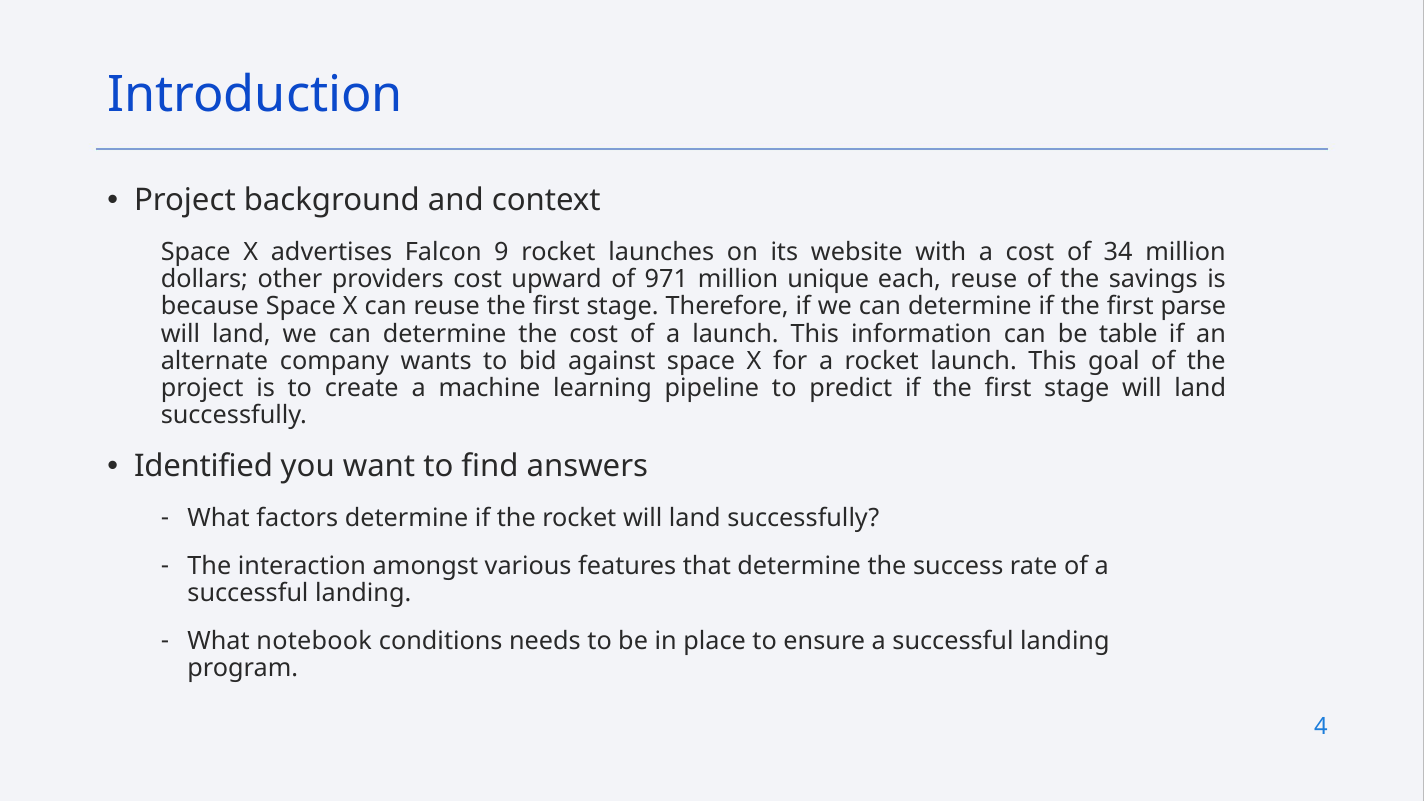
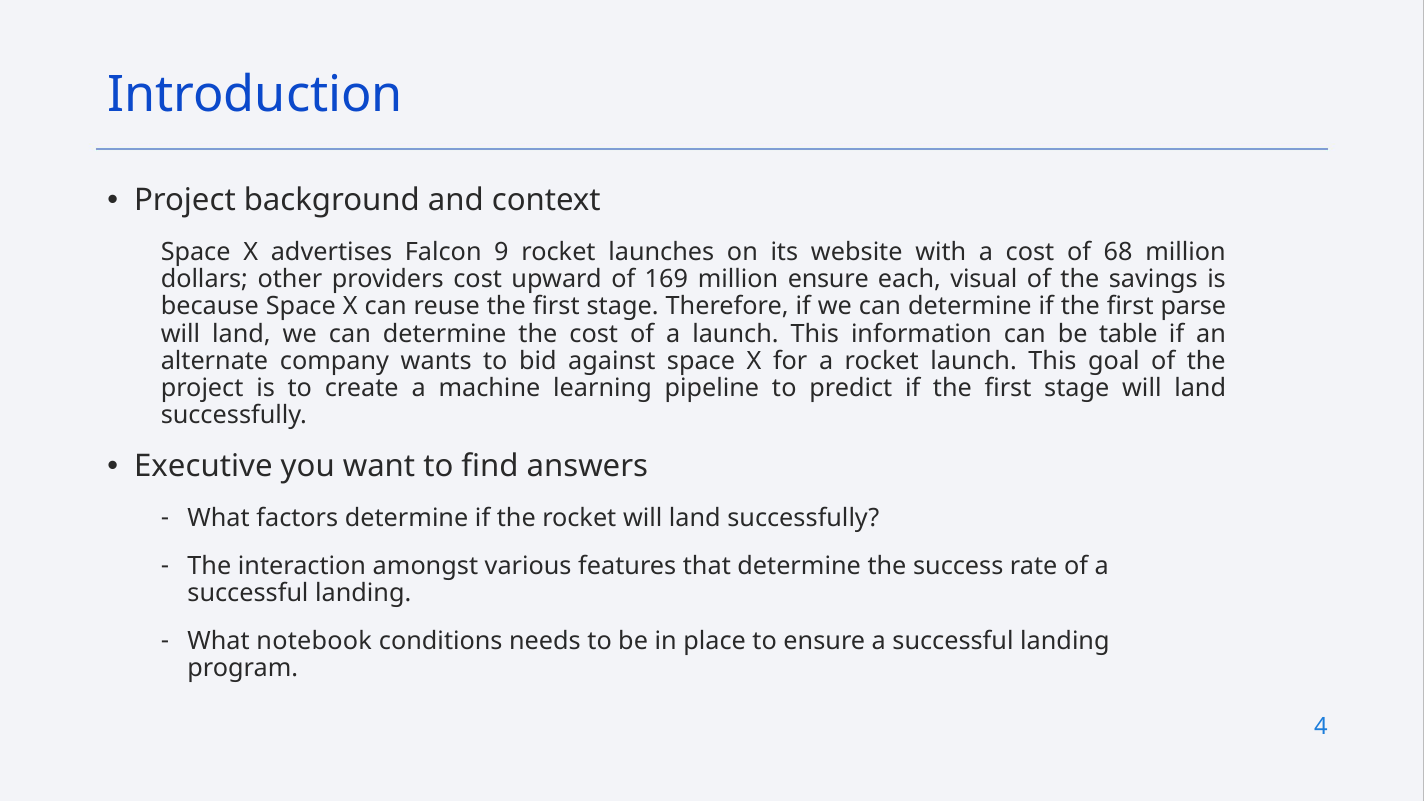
34: 34 -> 68 (1118, 252)
971: 971 -> 169 (666, 279)
million unique: unique -> ensure (828, 279)
each reuse: reuse -> visual (984, 279)
Identified: Identified -> Executive (203, 467)
